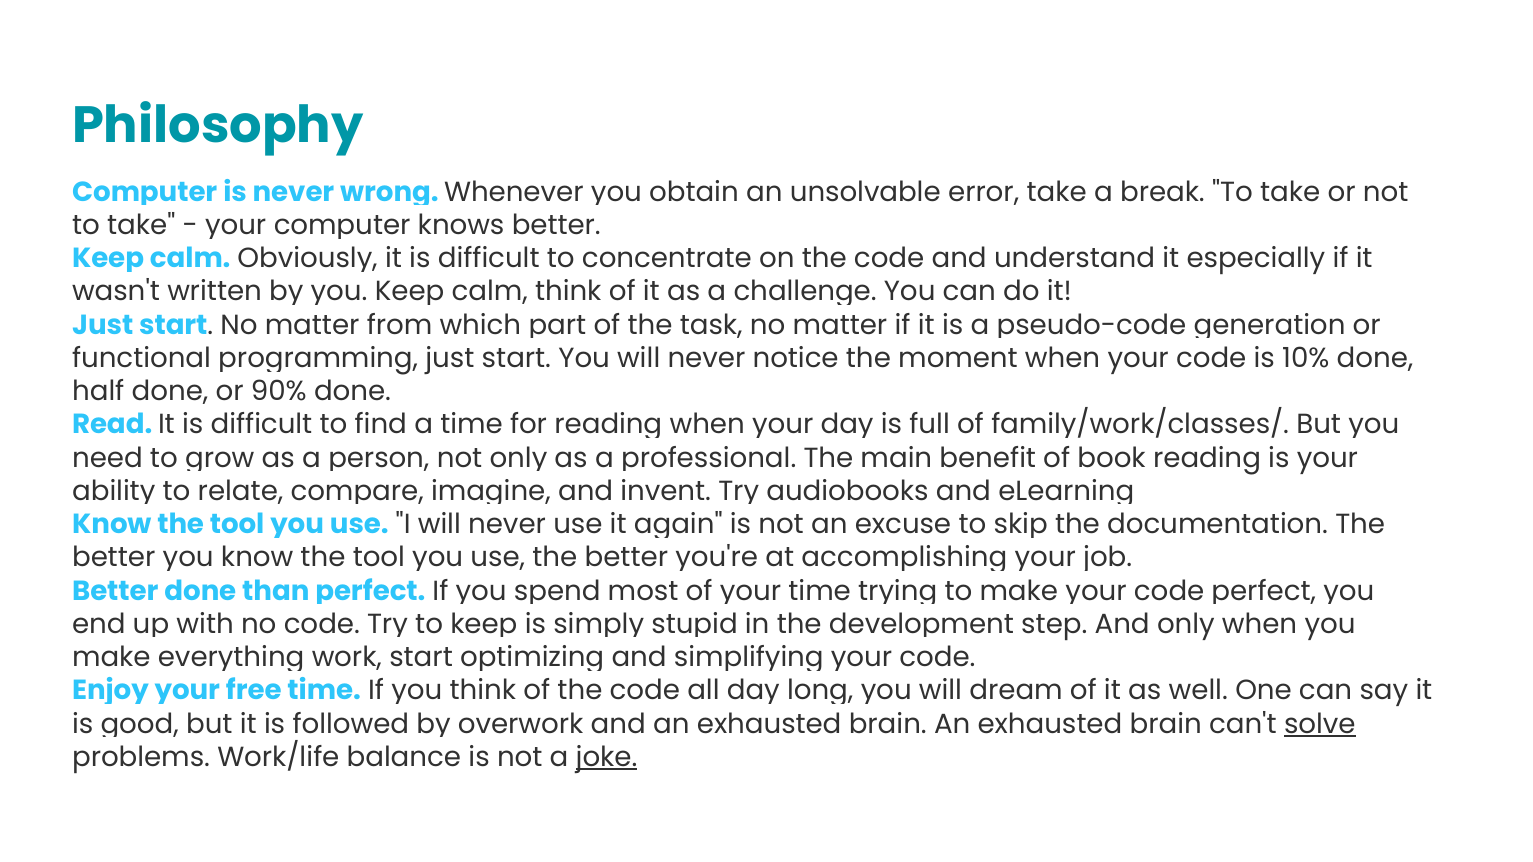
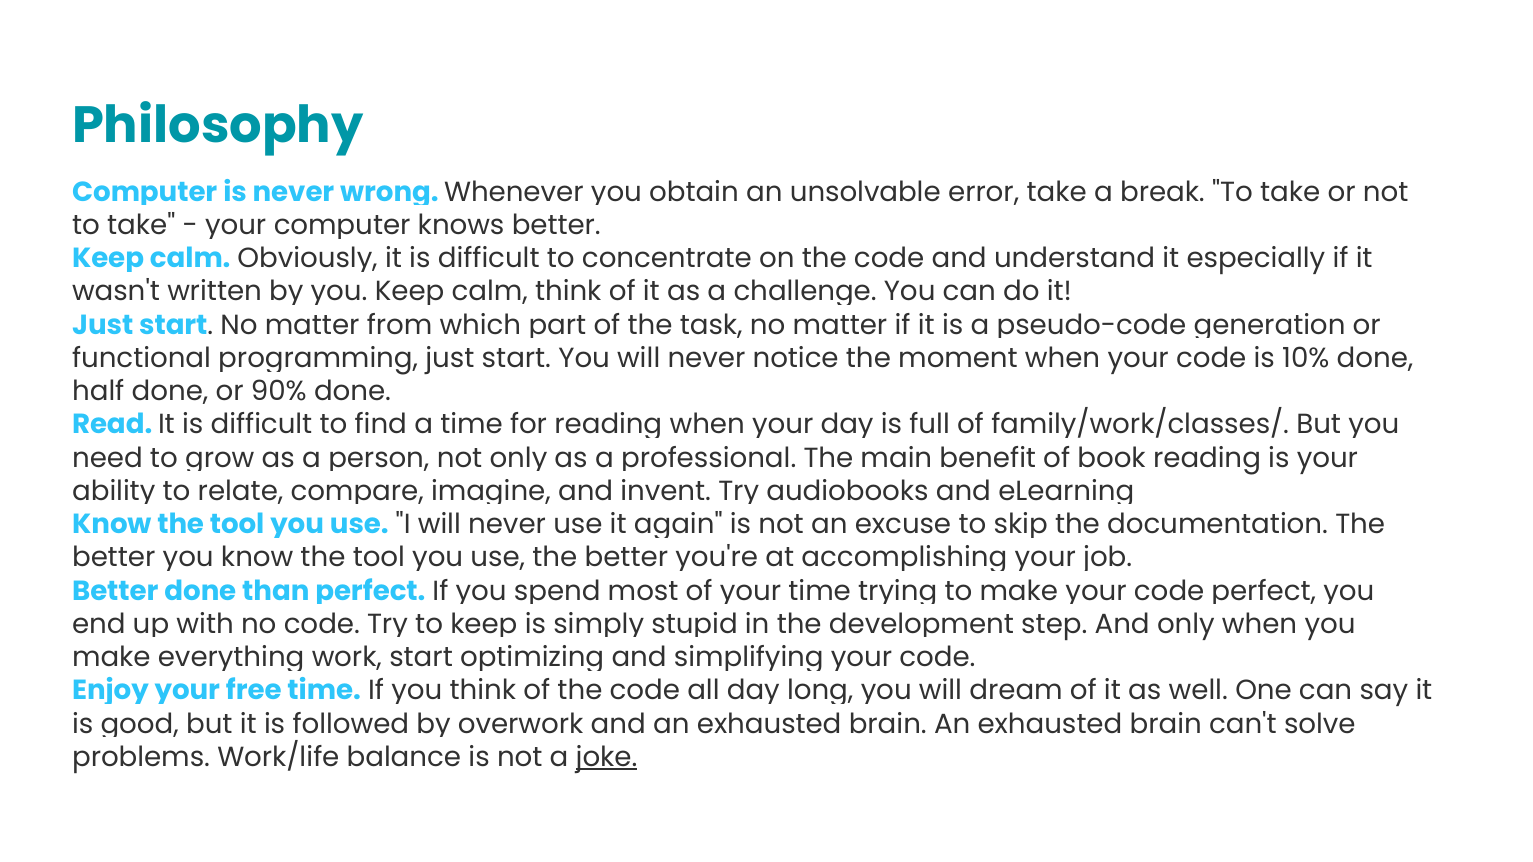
solve underline: present -> none (1320, 724)
